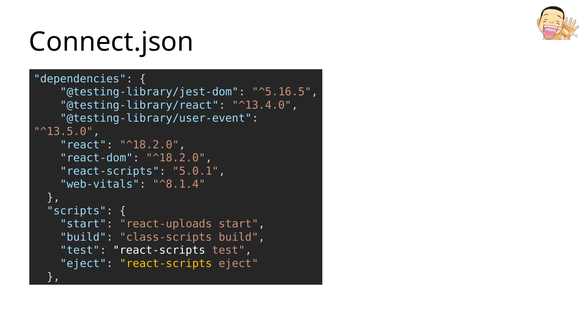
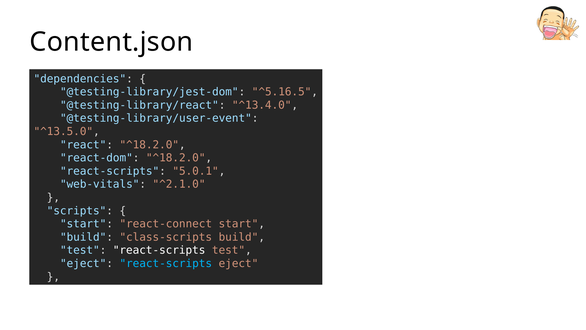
Connect.json: Connect.json -> Content.json (111, 42)
^8.1.4: ^8.1.4 -> ^2.1.0 (179, 184)
react-uploads: react-uploads -> react-connect (166, 224)
react-scripts colour: yellow -> light blue (166, 263)
